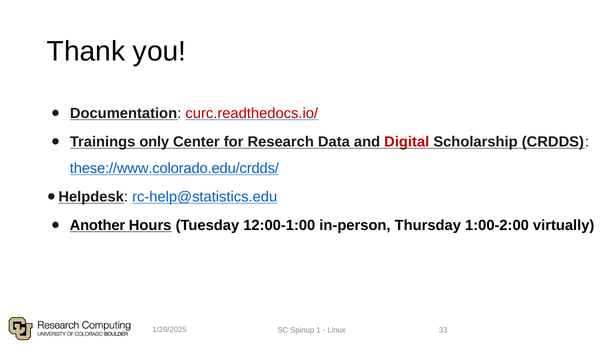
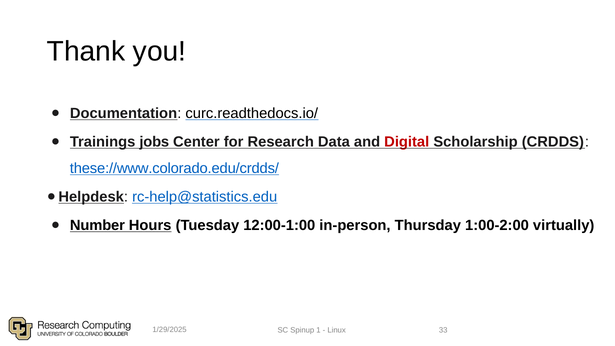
curc.readthedocs.io/ colour: red -> black (252, 113)
only: only -> jobs (154, 142)
Another: Another -> Number (97, 225)
